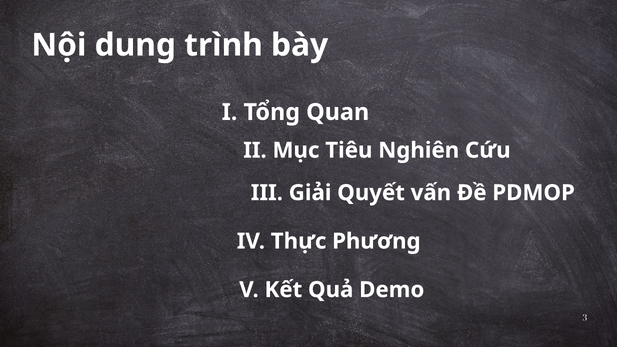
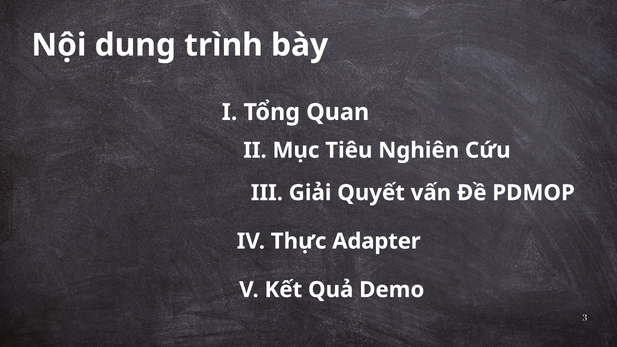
Phương: Phương -> Adapter (376, 241)
